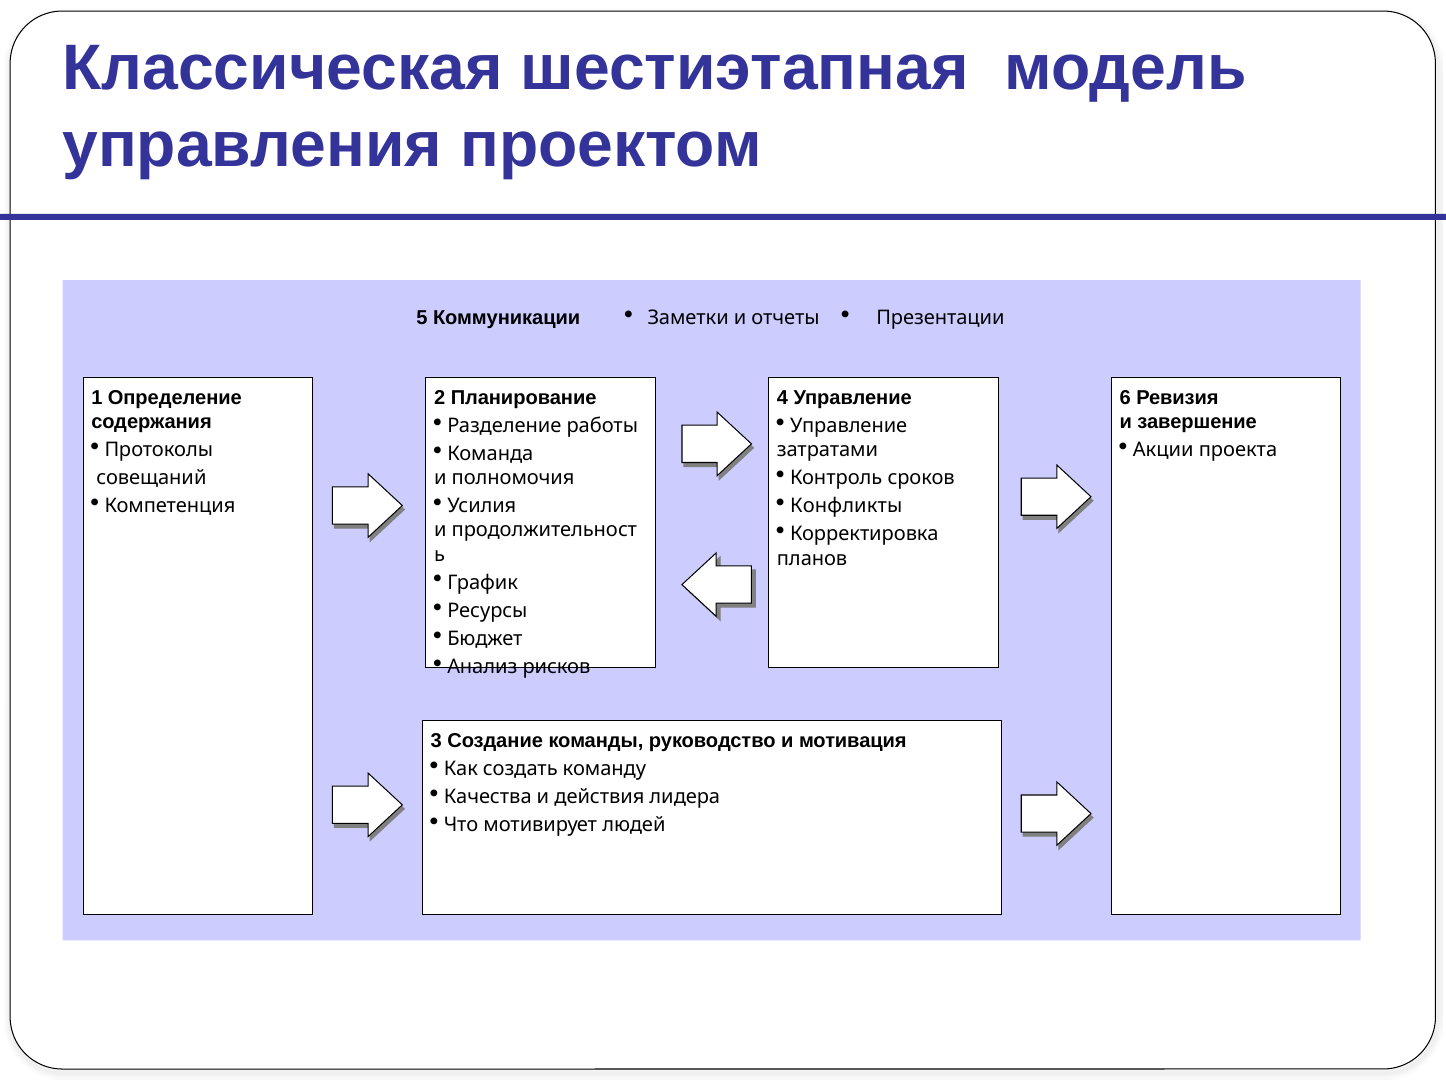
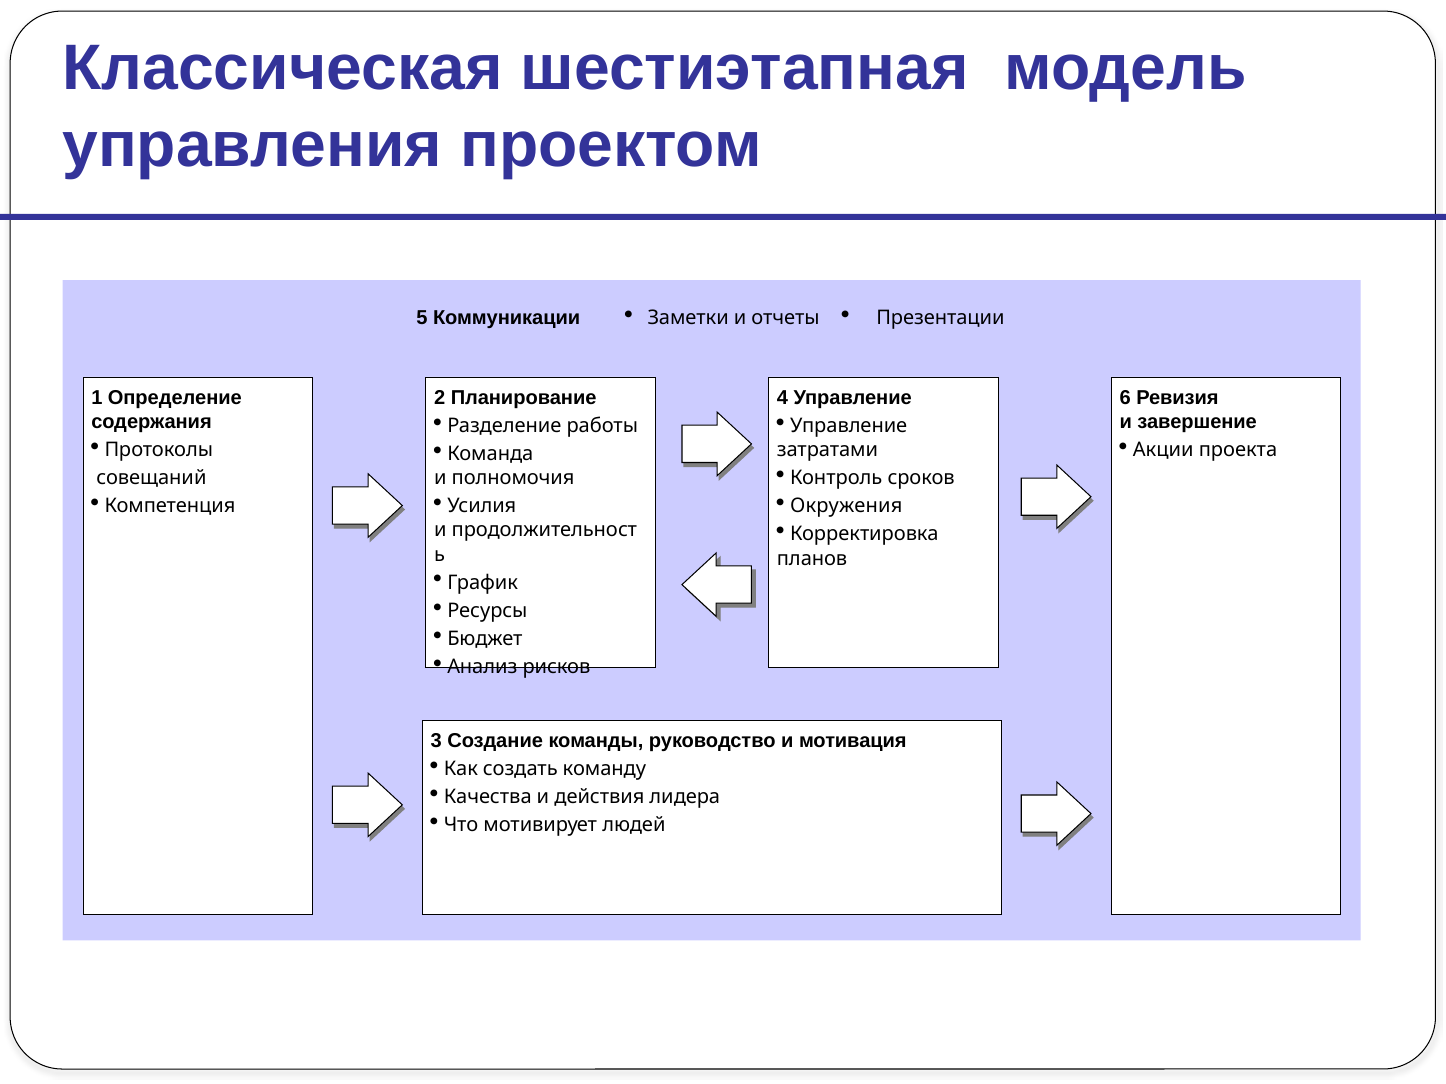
Конфликты: Конфликты -> Окружения (846, 506)
